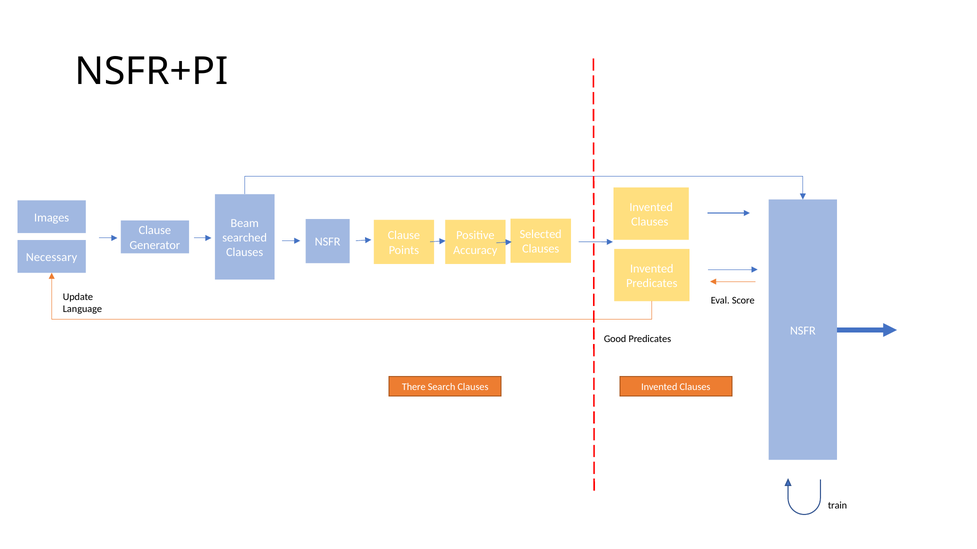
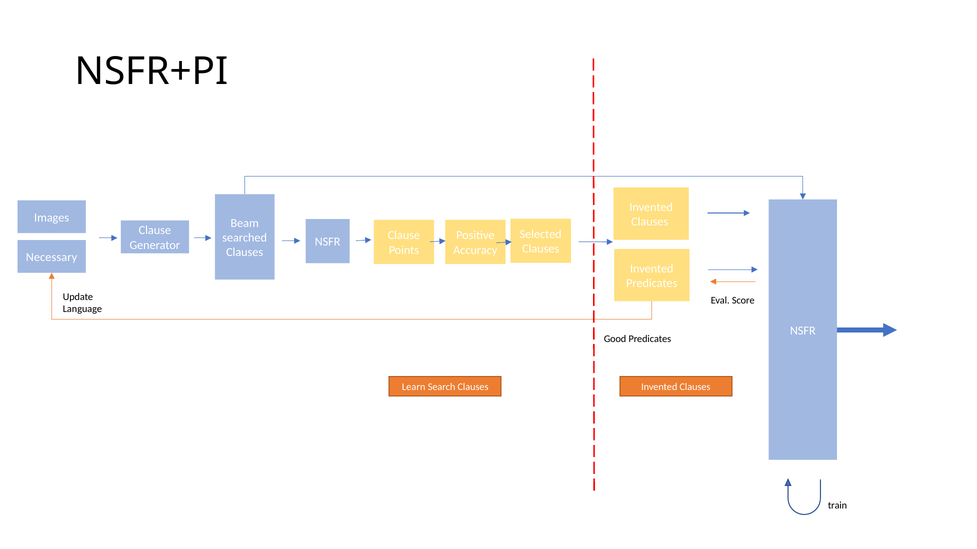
There: There -> Learn (414, 388)
